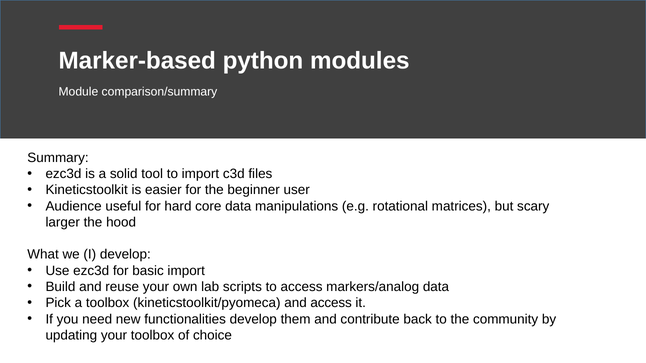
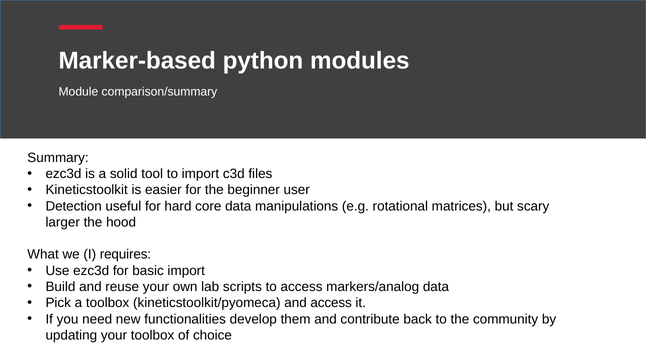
Audience: Audience -> Detection (74, 206)
I develop: develop -> requires (125, 255)
